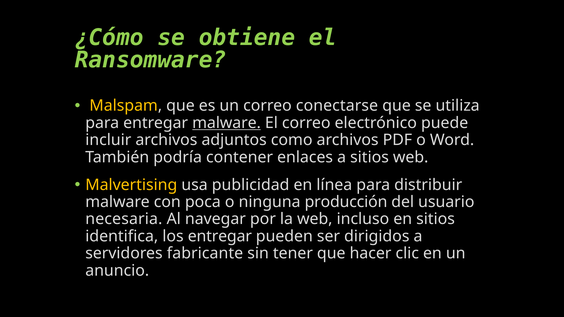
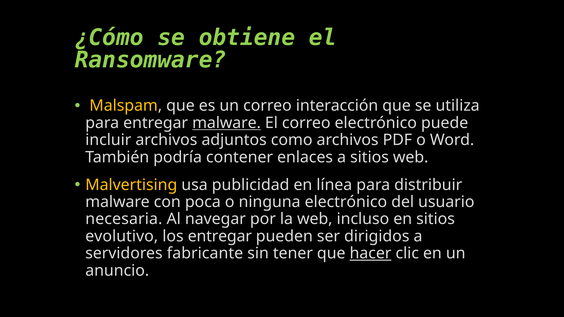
conectarse: conectarse -> interacción (337, 106)
ninguna producción: producción -> electrónico (346, 202)
identifica: identifica -> evolutivo (122, 236)
hacer underline: none -> present (371, 254)
